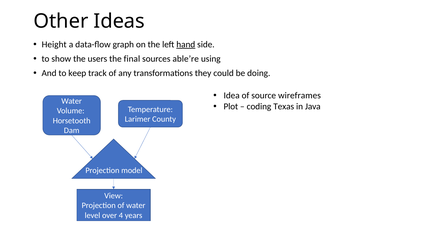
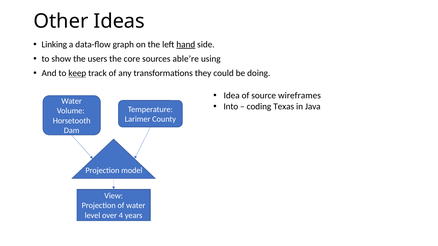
Height: Height -> Linking (54, 45)
final: final -> core (132, 59)
keep underline: none -> present (77, 73)
Plot: Plot -> Into (231, 107)
